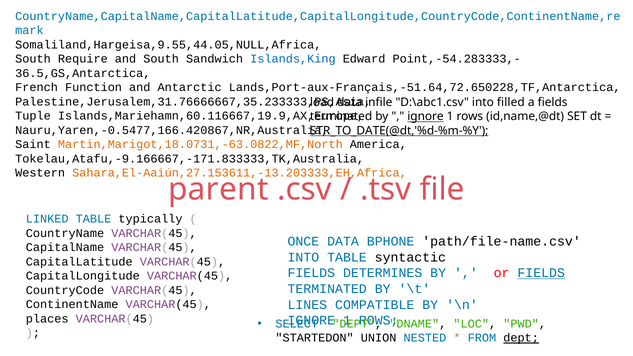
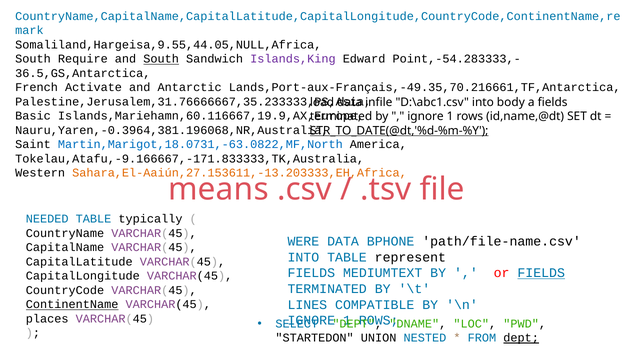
South underline: none -> present (161, 59)
Islands,King colour: blue -> purple (293, 59)
Function: Function -> Activate (94, 88)
Lands,Port-aux-Français,-51.64,72.650228,TF,Antarctica: Lands,Port-aux-Français,-51.64,72.650228,TF,Antarctica -> Lands,Port-aux-Français,-49.35,70.216661,TF,Antarctica (425, 88)
filled: filled -> body (511, 102)
Tuple: Tuple -> Basic (33, 116)
ignore underline: present -> none (425, 117)
Nauru,Yaren,-0.5477,166.420867,NR,Australia: Nauru,Yaren,-0.5477,166.420867,NR,Australia -> Nauru,Yaren,-0.3964,381.196068,NR,Australia (172, 130)
Martin,Marigot,18.0731,-63.0822,MF,North colour: orange -> blue (200, 145)
parent: parent -> means (218, 190)
LINKED: LINKED -> NEEDED (47, 219)
ONCE: ONCE -> WERE (303, 242)
syntactic: syntactic -> represent (410, 257)
DETERMINES: DETERMINES -> MEDIUMTEXT (383, 273)
ContinentName underline: none -> present (72, 305)
